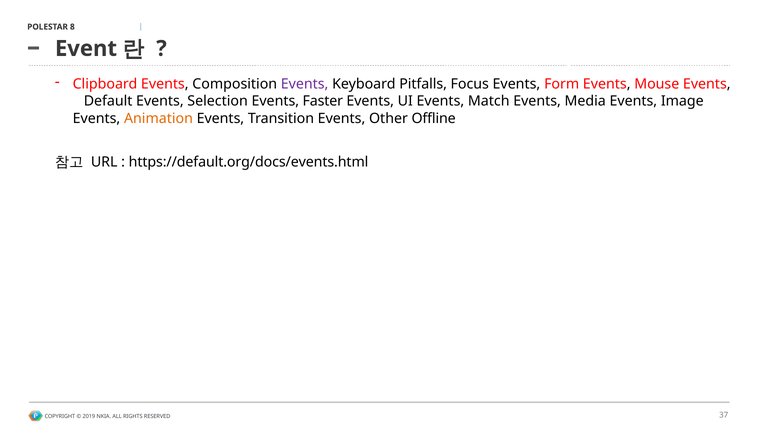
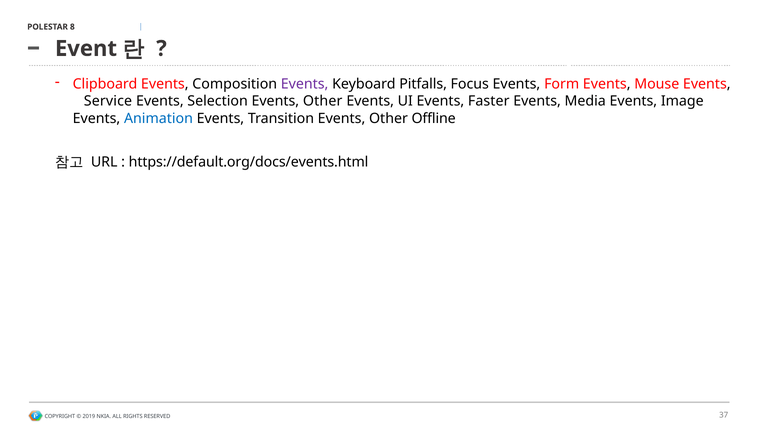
Default: Default -> Service (108, 101)
Selection Events Faster: Faster -> Other (323, 101)
Match: Match -> Faster (489, 101)
Animation colour: orange -> blue (158, 118)
